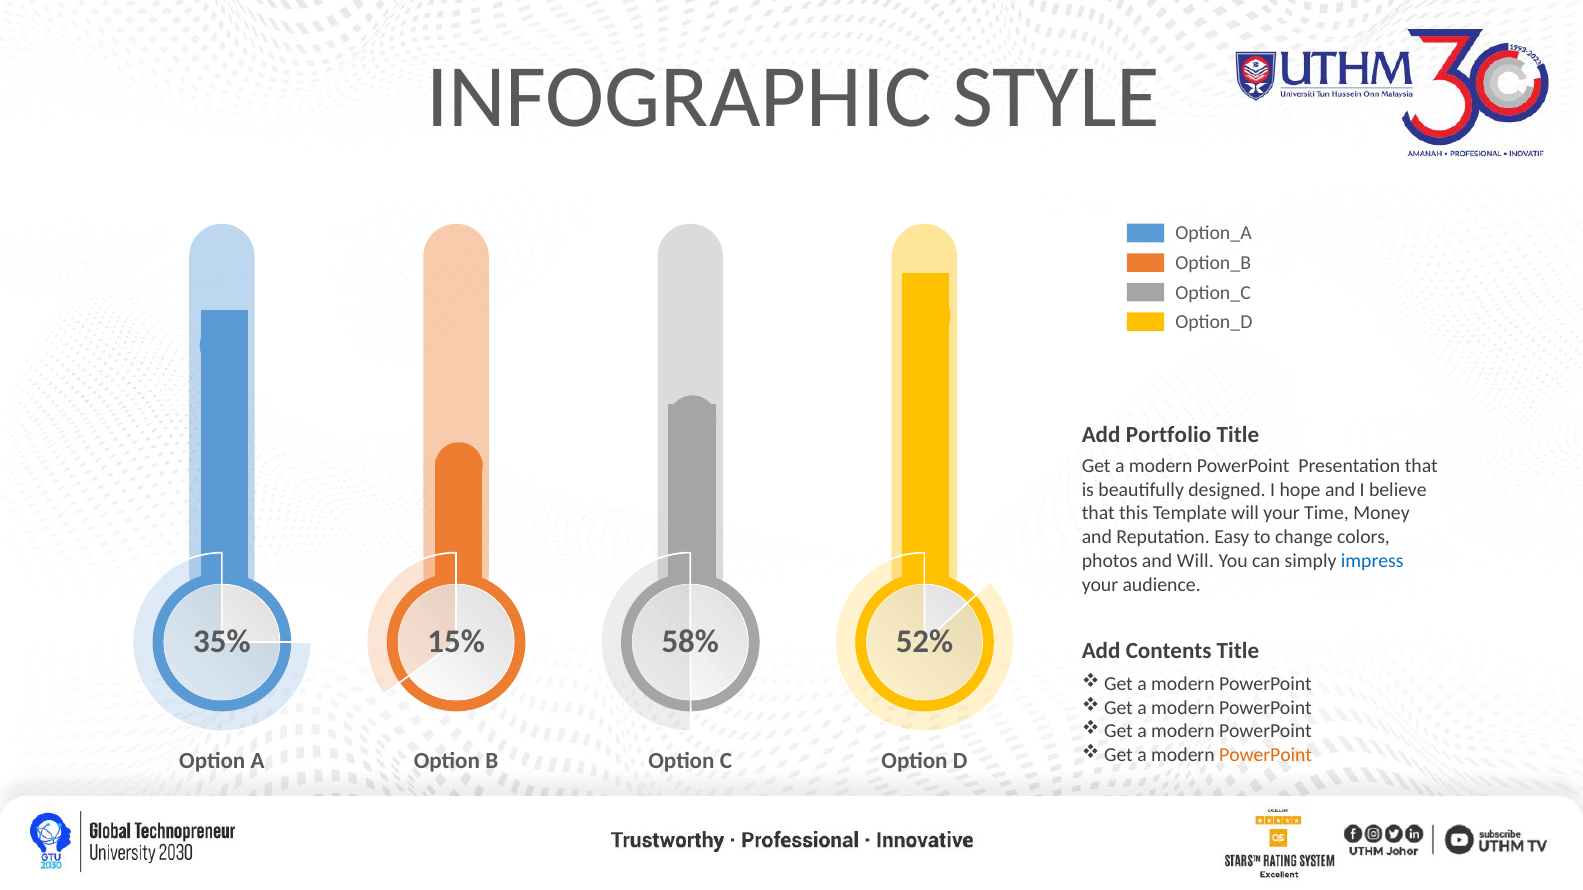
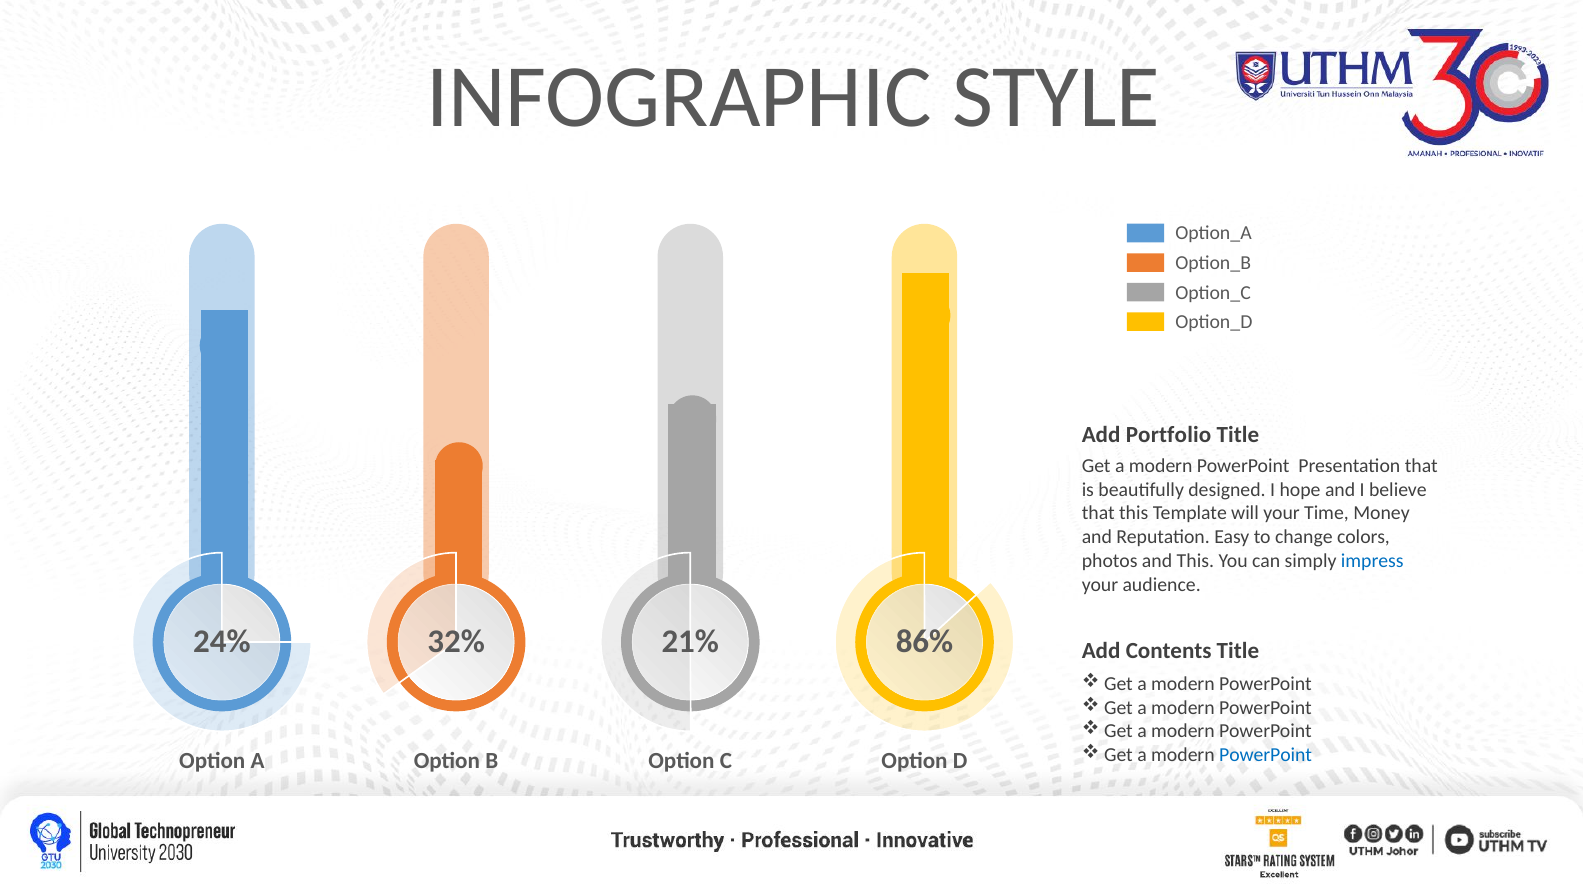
and Will: Will -> This (1195, 561)
35%: 35% -> 24% (222, 642)
15%: 15% -> 32% (456, 642)
58%: 58% -> 21% (690, 642)
52%: 52% -> 86% (924, 642)
PowerPoint colour: orange -> blue (1266, 756)
